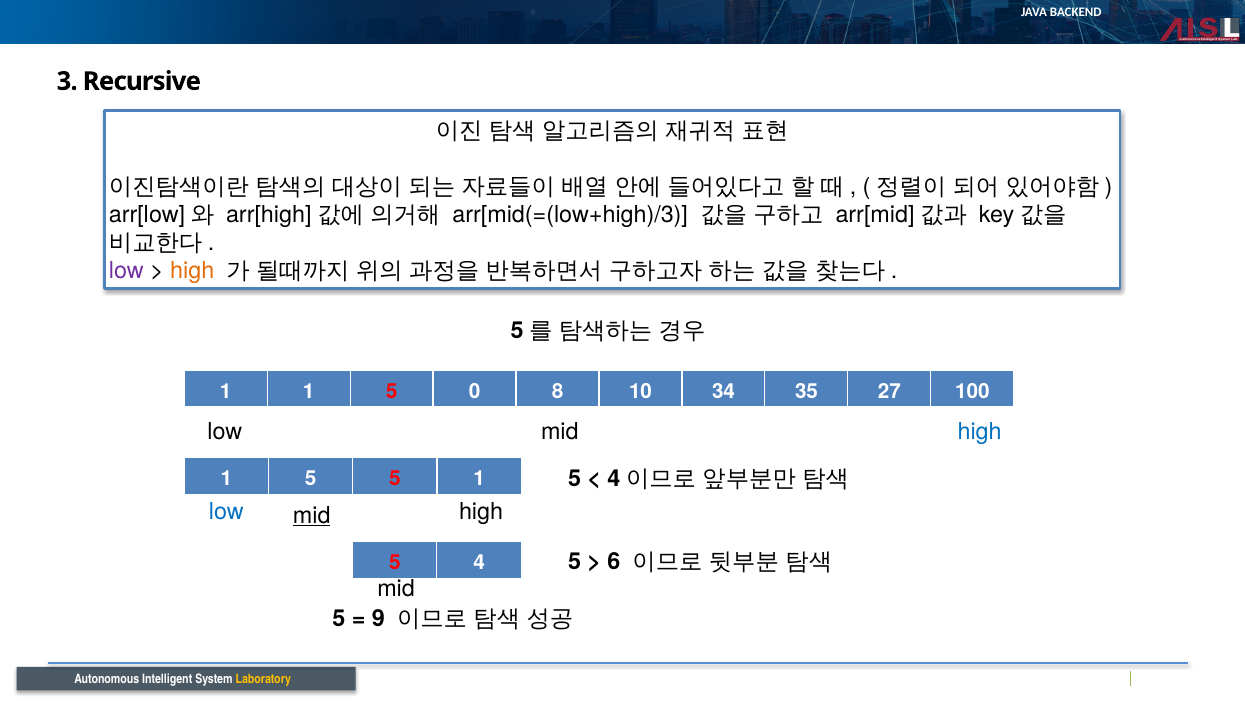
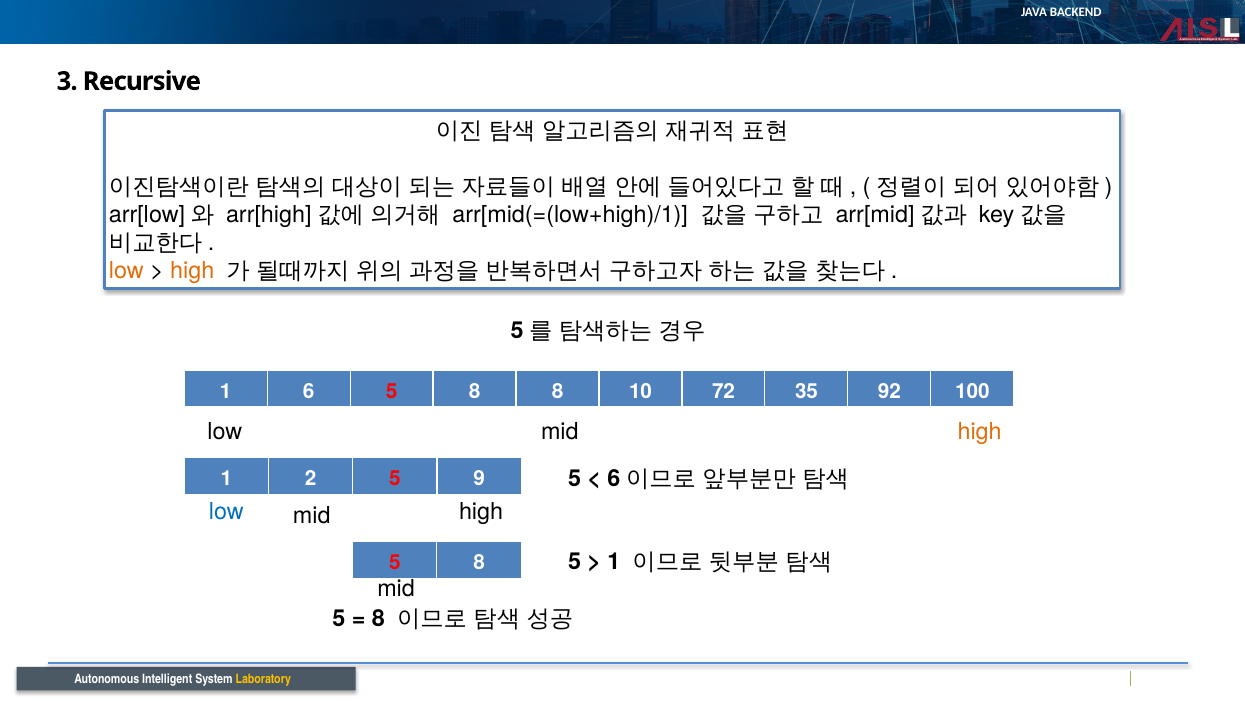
arr[mid(=(low+high)/3: arr[mid(=(low+high)/3 -> arr[mid(=(low+high)/1 (570, 215)
low colour: purple -> orange (126, 271)
1 1: 1 -> 6 (309, 391)
0: 0 -> 8 (475, 391)
34: 34 -> 72 (724, 391)
27: 27 -> 92 (889, 391)
high colour: blue -> orange (980, 432)
5: 5 -> 2 (311, 478)
5 1: 1 -> 9 (479, 478)
4: 4 -> 6 (614, 478)
mid underline: present -> none (312, 515)
6: 6 -> 1 (614, 561)
4: 4 -> 8 (479, 562)
9: 9 -> 8 (378, 618)
